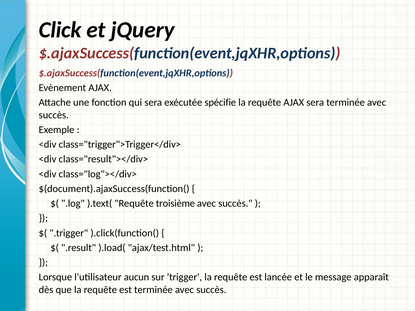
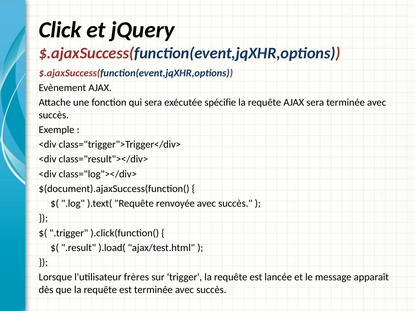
troisième: troisième -> renvoyée (175, 204)
aucun: aucun -> frères (136, 277)
